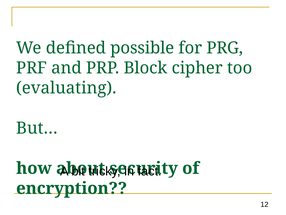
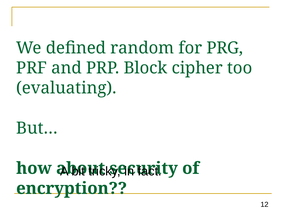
possible: possible -> random (142, 48)
